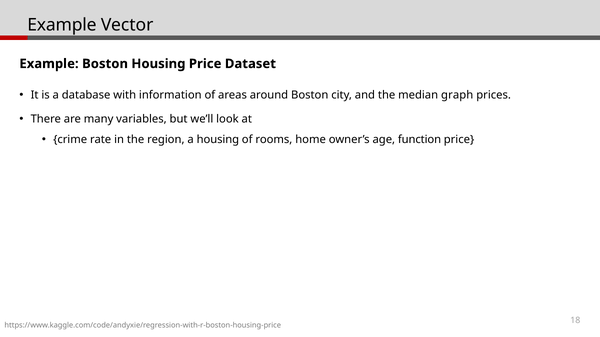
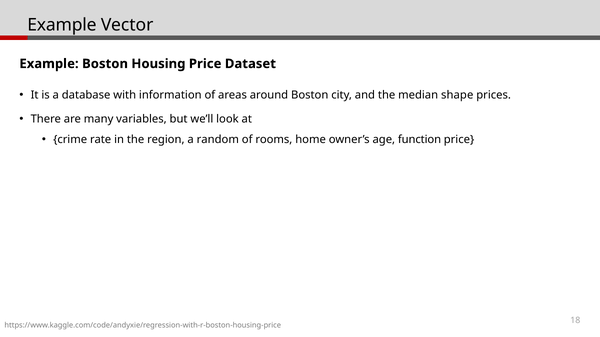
graph: graph -> shape (457, 95)
a housing: housing -> random (218, 140)
